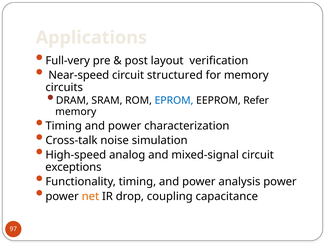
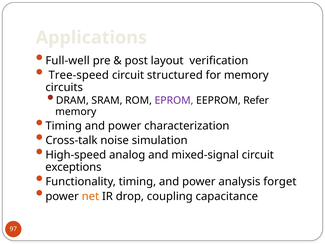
Full-very: Full-very -> Full-well (68, 61)
Near-speed: Near-speed -> Tree-speed (79, 75)
EPROM colour: blue -> purple (174, 100)
analysis power: power -> forget (280, 182)
